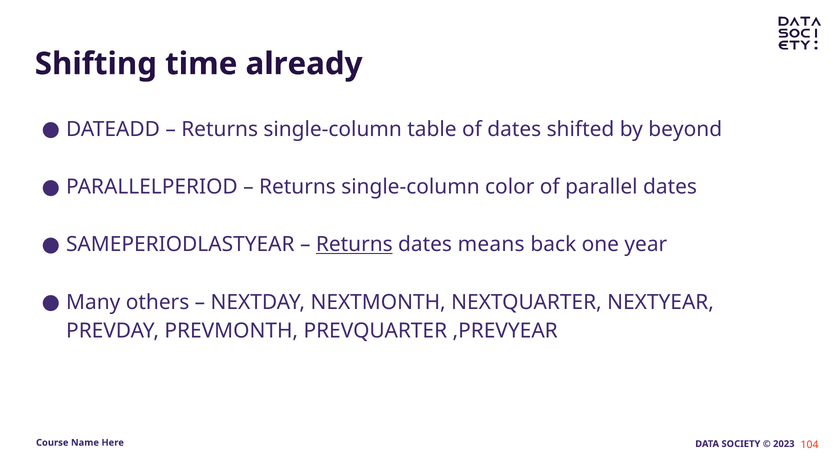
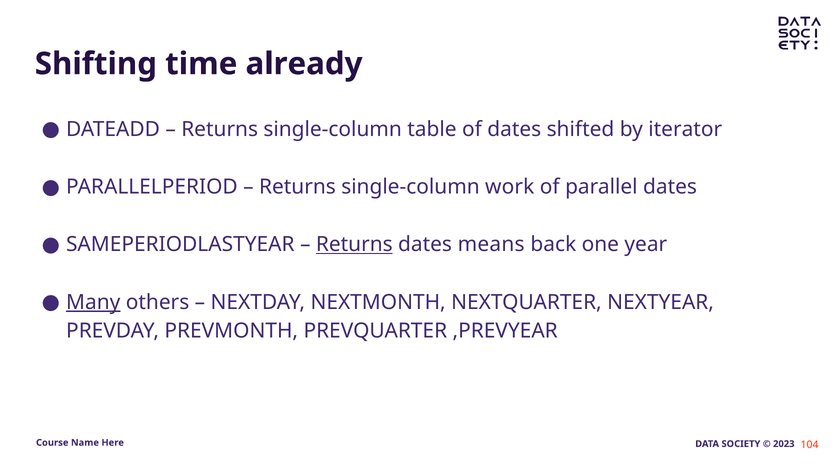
beyond: beyond -> iterator (685, 129)
color: color -> work (510, 187)
Many underline: none -> present (93, 302)
